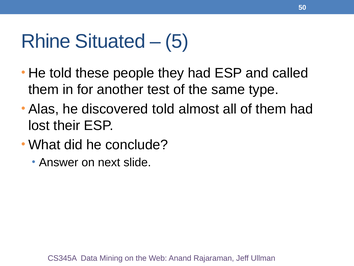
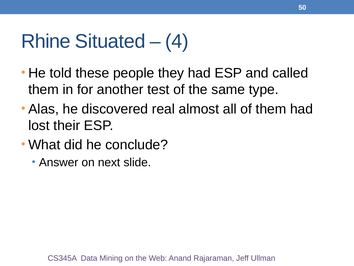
5: 5 -> 4 (177, 41)
discovered told: told -> real (163, 109)
